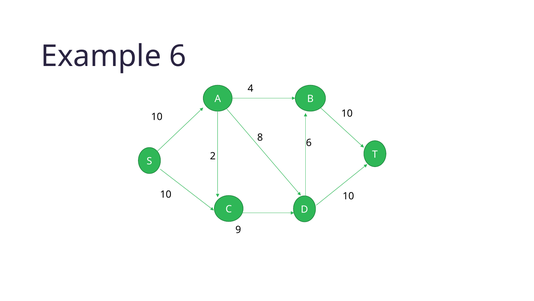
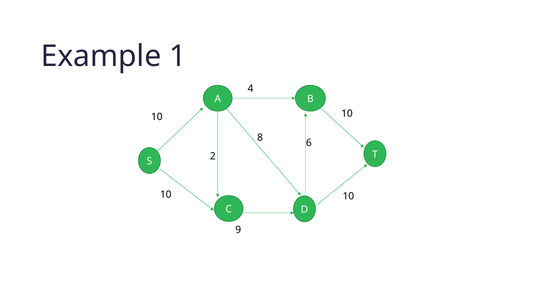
Example 6: 6 -> 1 (178, 56)
